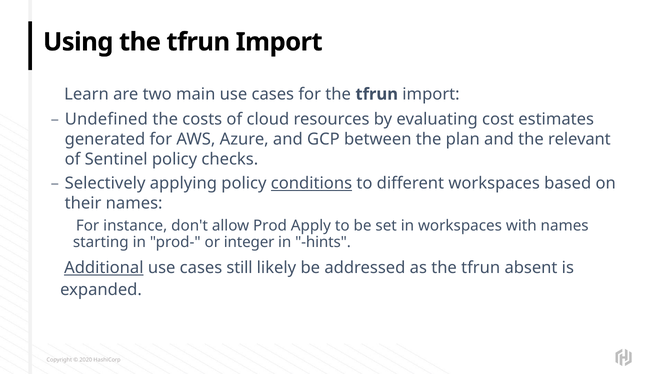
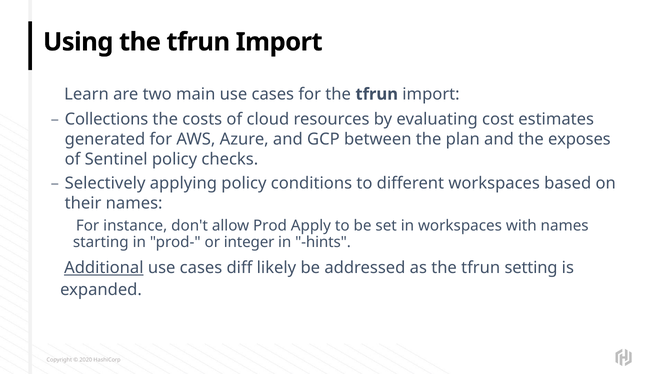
Undefined: Undefined -> Collections (106, 119)
relevant: relevant -> exposes (579, 139)
conditions underline: present -> none (311, 183)
still: still -> diff (239, 267)
absent: absent -> setting (531, 267)
